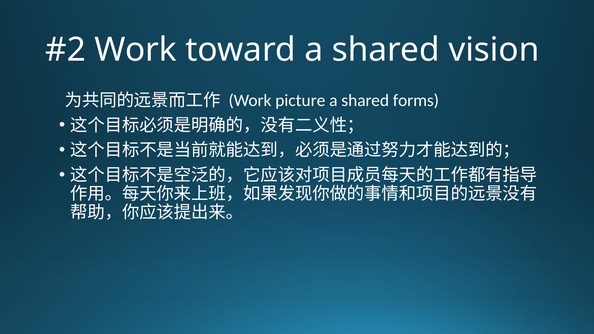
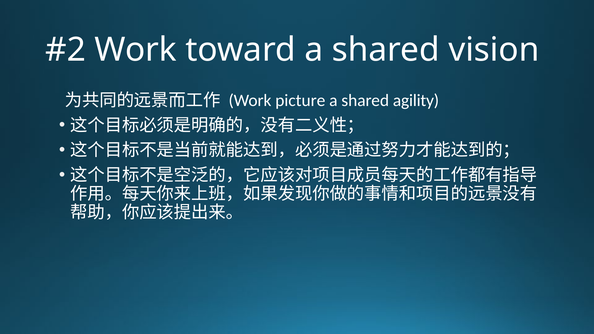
forms: forms -> agility (416, 100)
